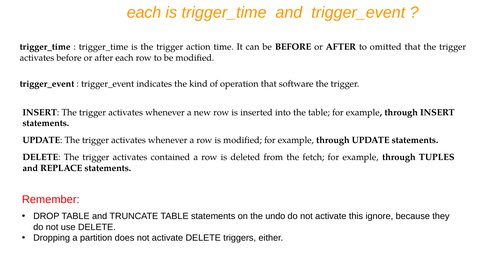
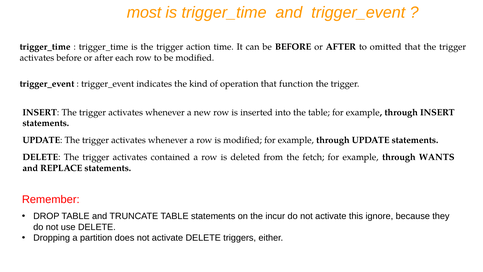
each: each -> most (144, 13)
software: software -> function (296, 84)
TUPLES: TUPLES -> WANTS (437, 157)
undo: undo -> incur (275, 216)
